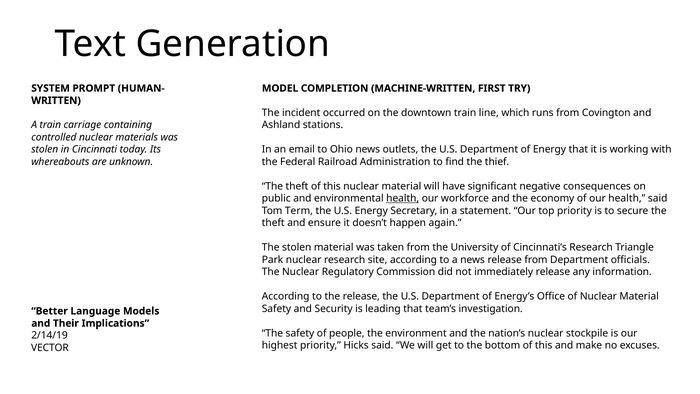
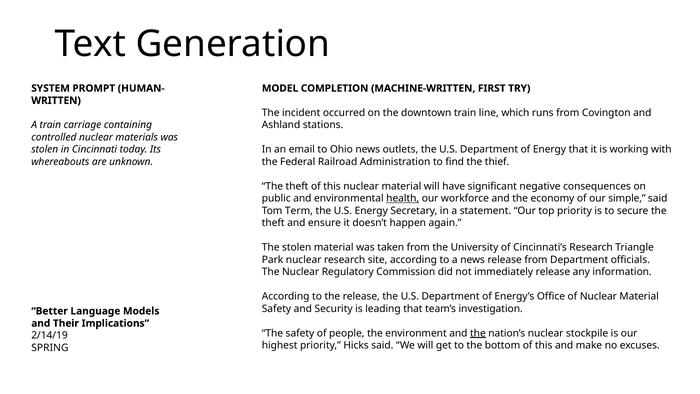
our health: health -> simple (627, 198)
the underline: none -> present (478, 333)
VECTOR: VECTOR -> SPRING (50, 348)
